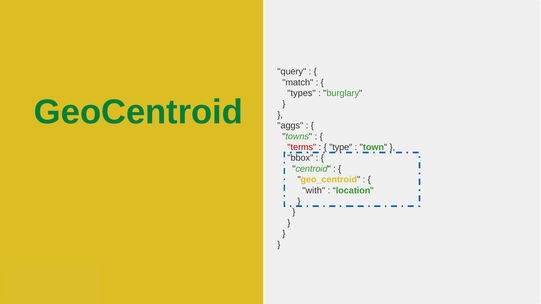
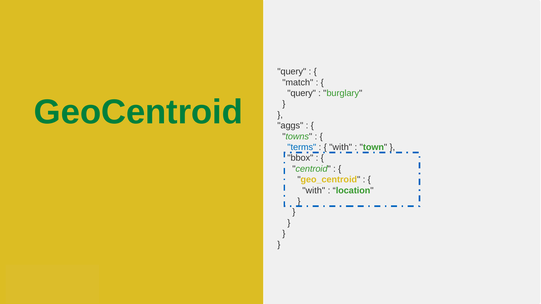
types: types -> query (302, 93)
terms colour: red -> blue (302, 148)
type: type -> with (341, 148)
